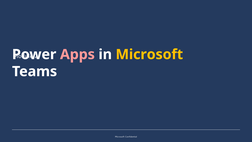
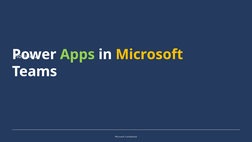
Apps colour: pink -> light green (77, 54)
